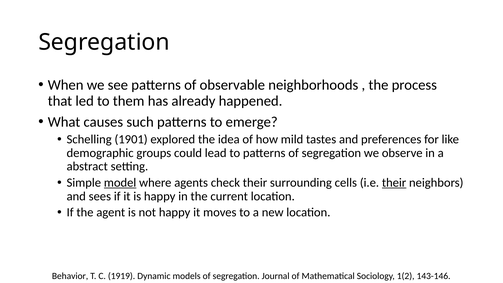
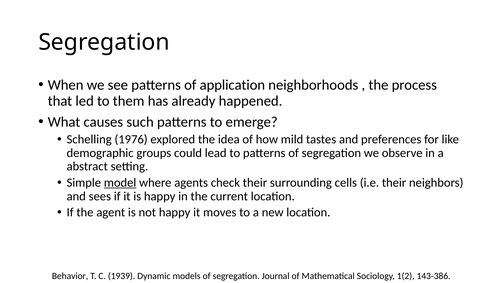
observable: observable -> application (232, 85)
1901: 1901 -> 1976 (131, 139)
their underline: present -> none (394, 183)
1919: 1919 -> 1939 (122, 276)
143-146: 143-146 -> 143-386 (434, 276)
